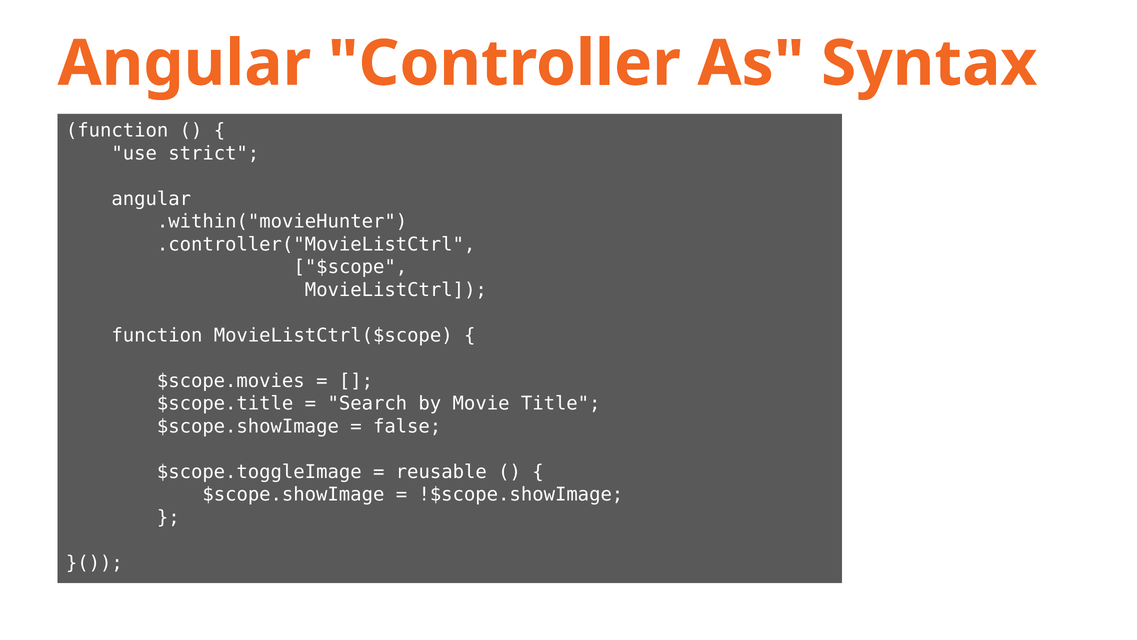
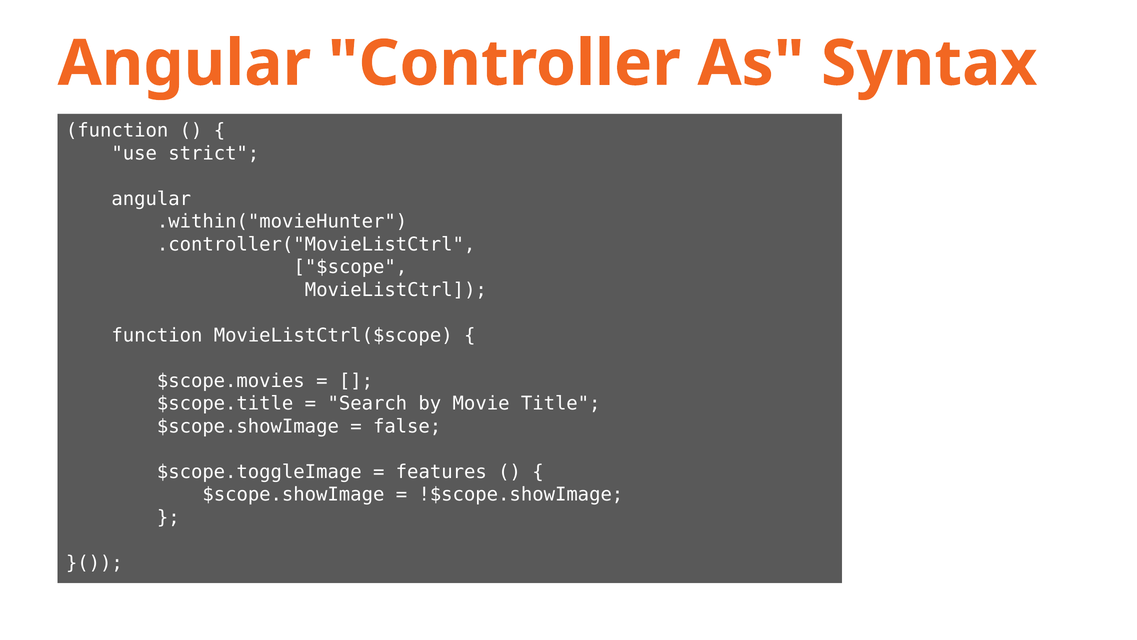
reusable: reusable -> features (441, 471)
